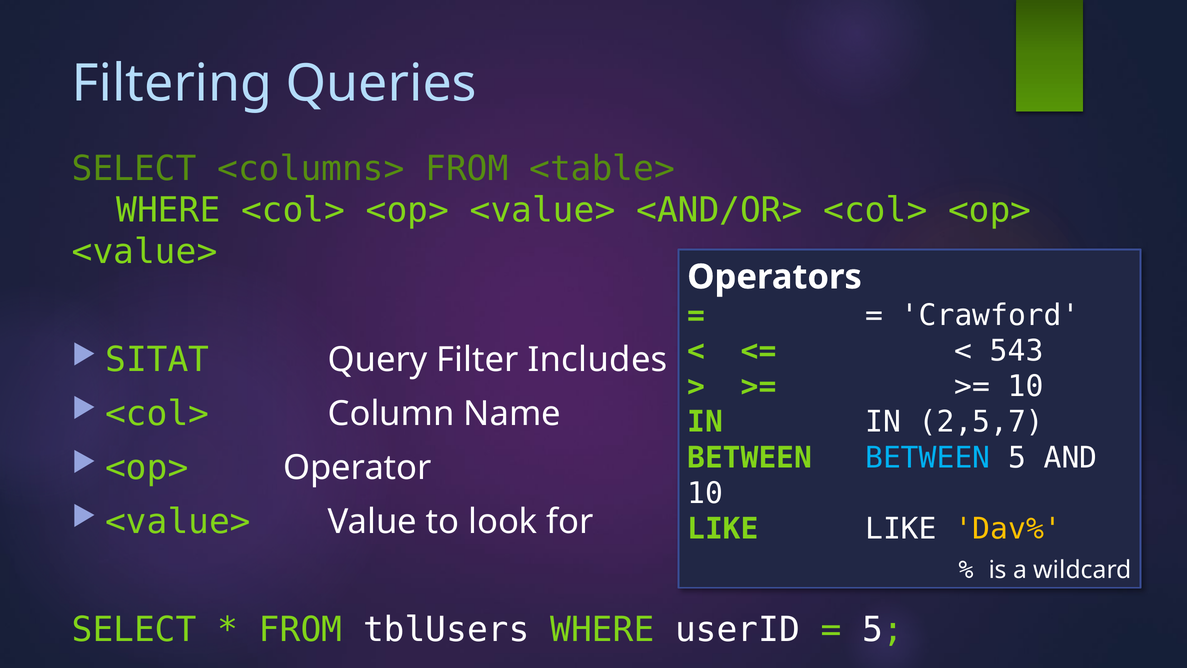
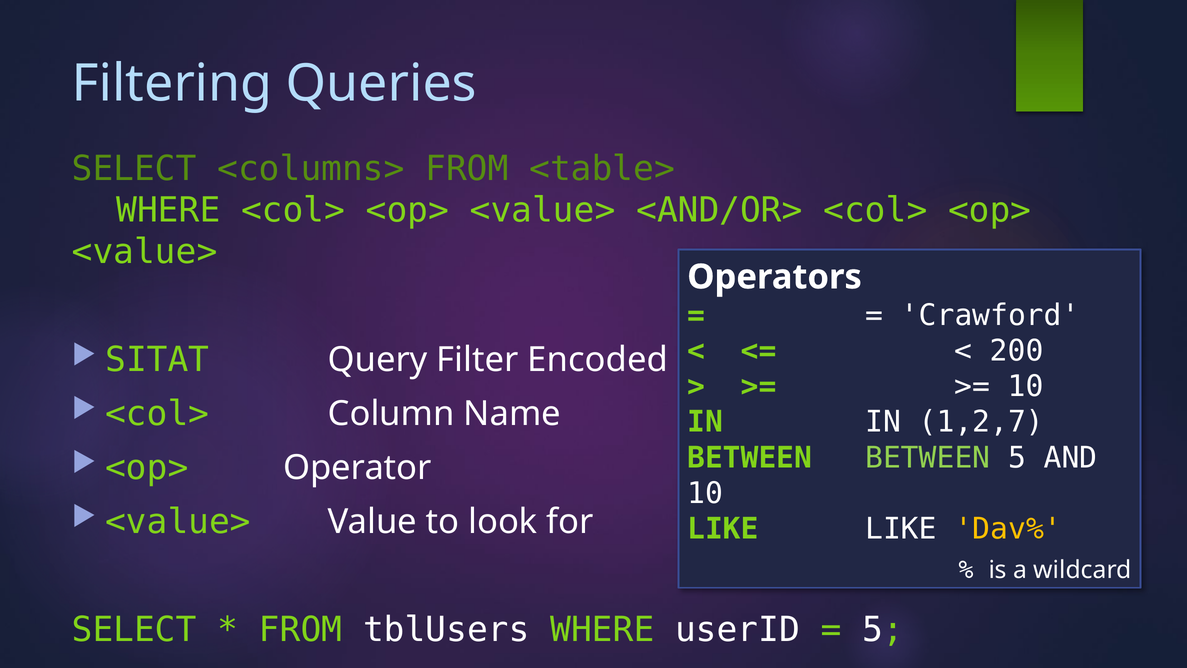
543: 543 -> 200 (1017, 351)
Includes: Includes -> Encoded (598, 360)
2,5,7: 2,5,7 -> 1,2,7 (981, 422)
BETWEEN colour: light blue -> light green (928, 458)
